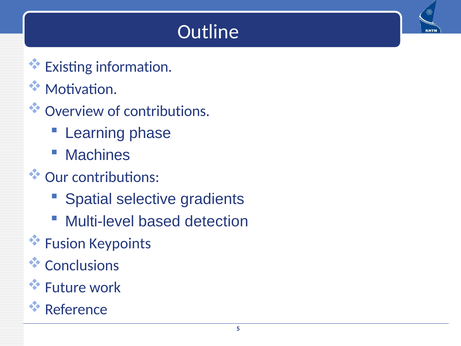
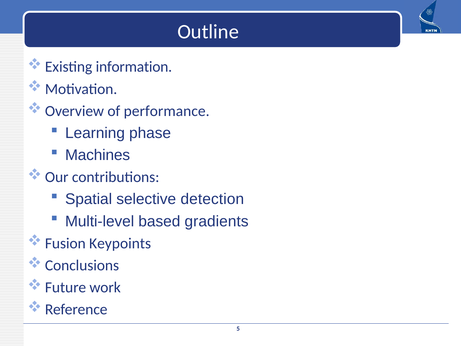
of contributions: contributions -> performance (167, 111)
gradients: gradients -> detection (212, 199)
detection: detection -> gradients (217, 221)
